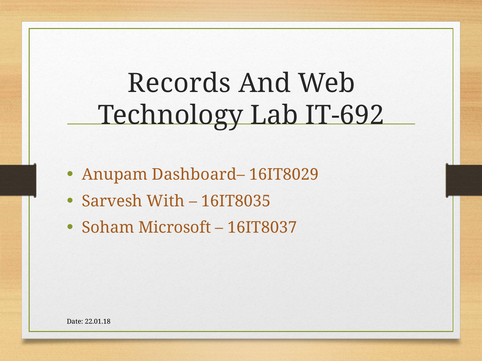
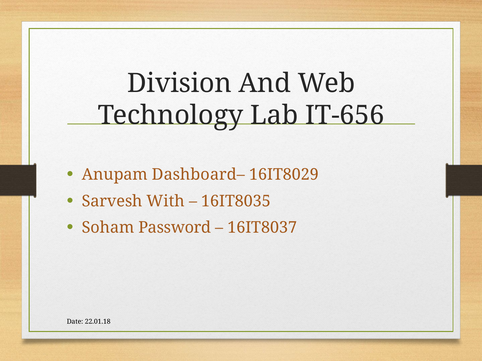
Records: Records -> Division (179, 83)
IT-692: IT-692 -> IT-656 (345, 115)
Microsoft: Microsoft -> Password (175, 228)
